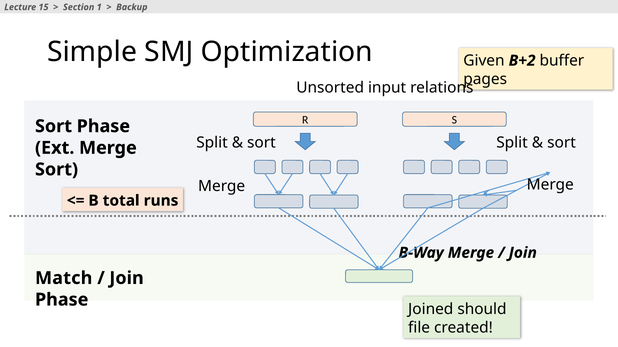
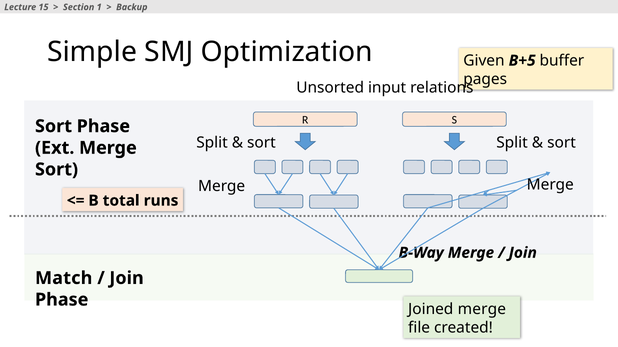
B+2: B+2 -> B+5 (522, 61)
Joined should: should -> merge (482, 310)
